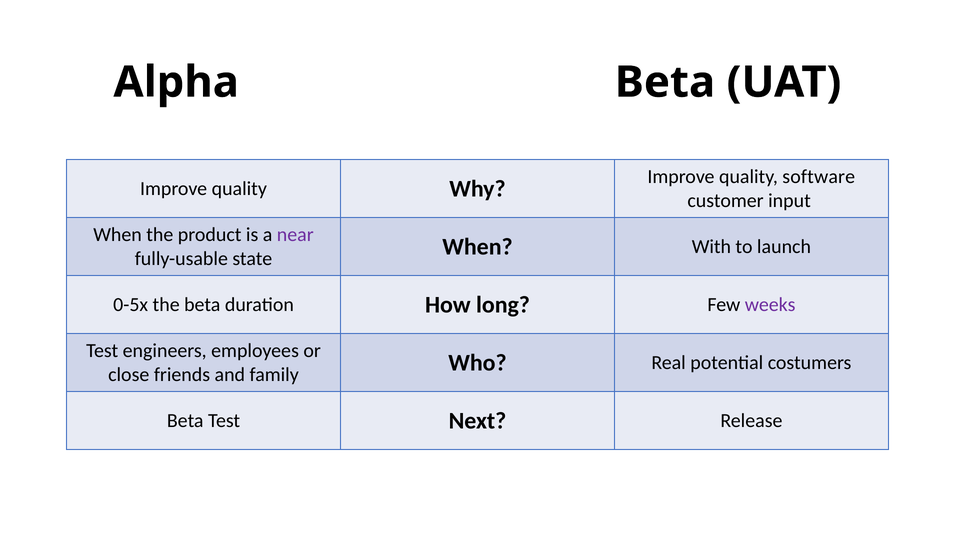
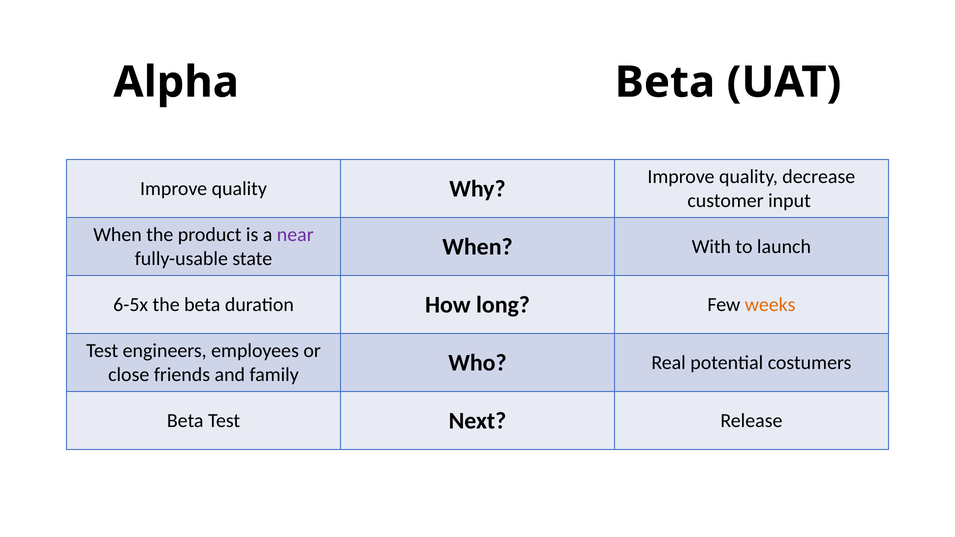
software: software -> decrease (819, 177)
0-5x: 0-5x -> 6-5x (131, 305)
weeks colour: purple -> orange (770, 305)
